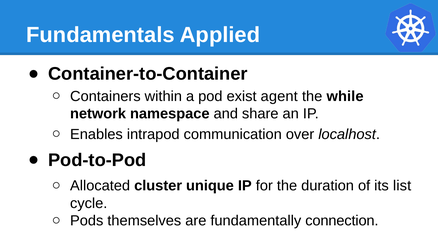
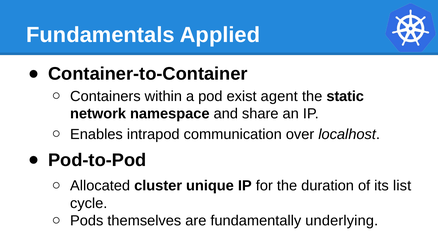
while: while -> static (345, 96)
connection: connection -> underlying (342, 221)
